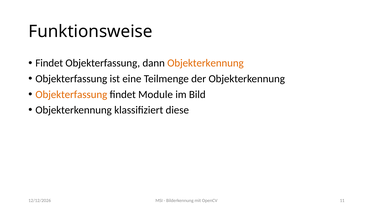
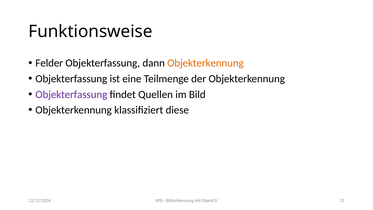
Findet: Findet -> Felder (49, 63)
Objekterfassung colour: orange -> purple (71, 94)
Module: Module -> Quellen (156, 94)
